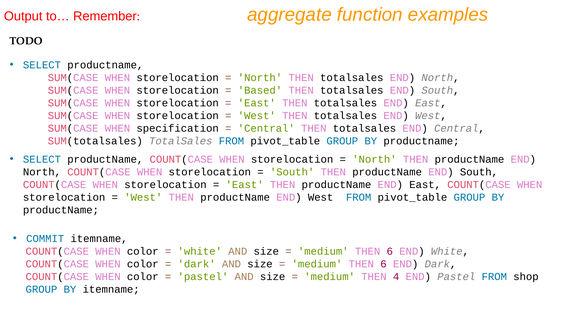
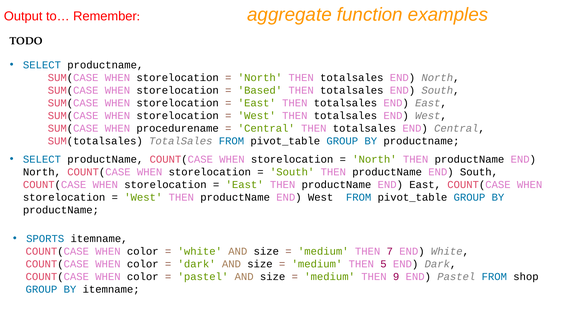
specification: specification -> procedurename (178, 128)
COMMIT: COMMIT -> SPORTS (45, 238)
6: 6 -> 7 (390, 251)
6: 6 -> 5 (383, 264)
4: 4 -> 9 (396, 276)
